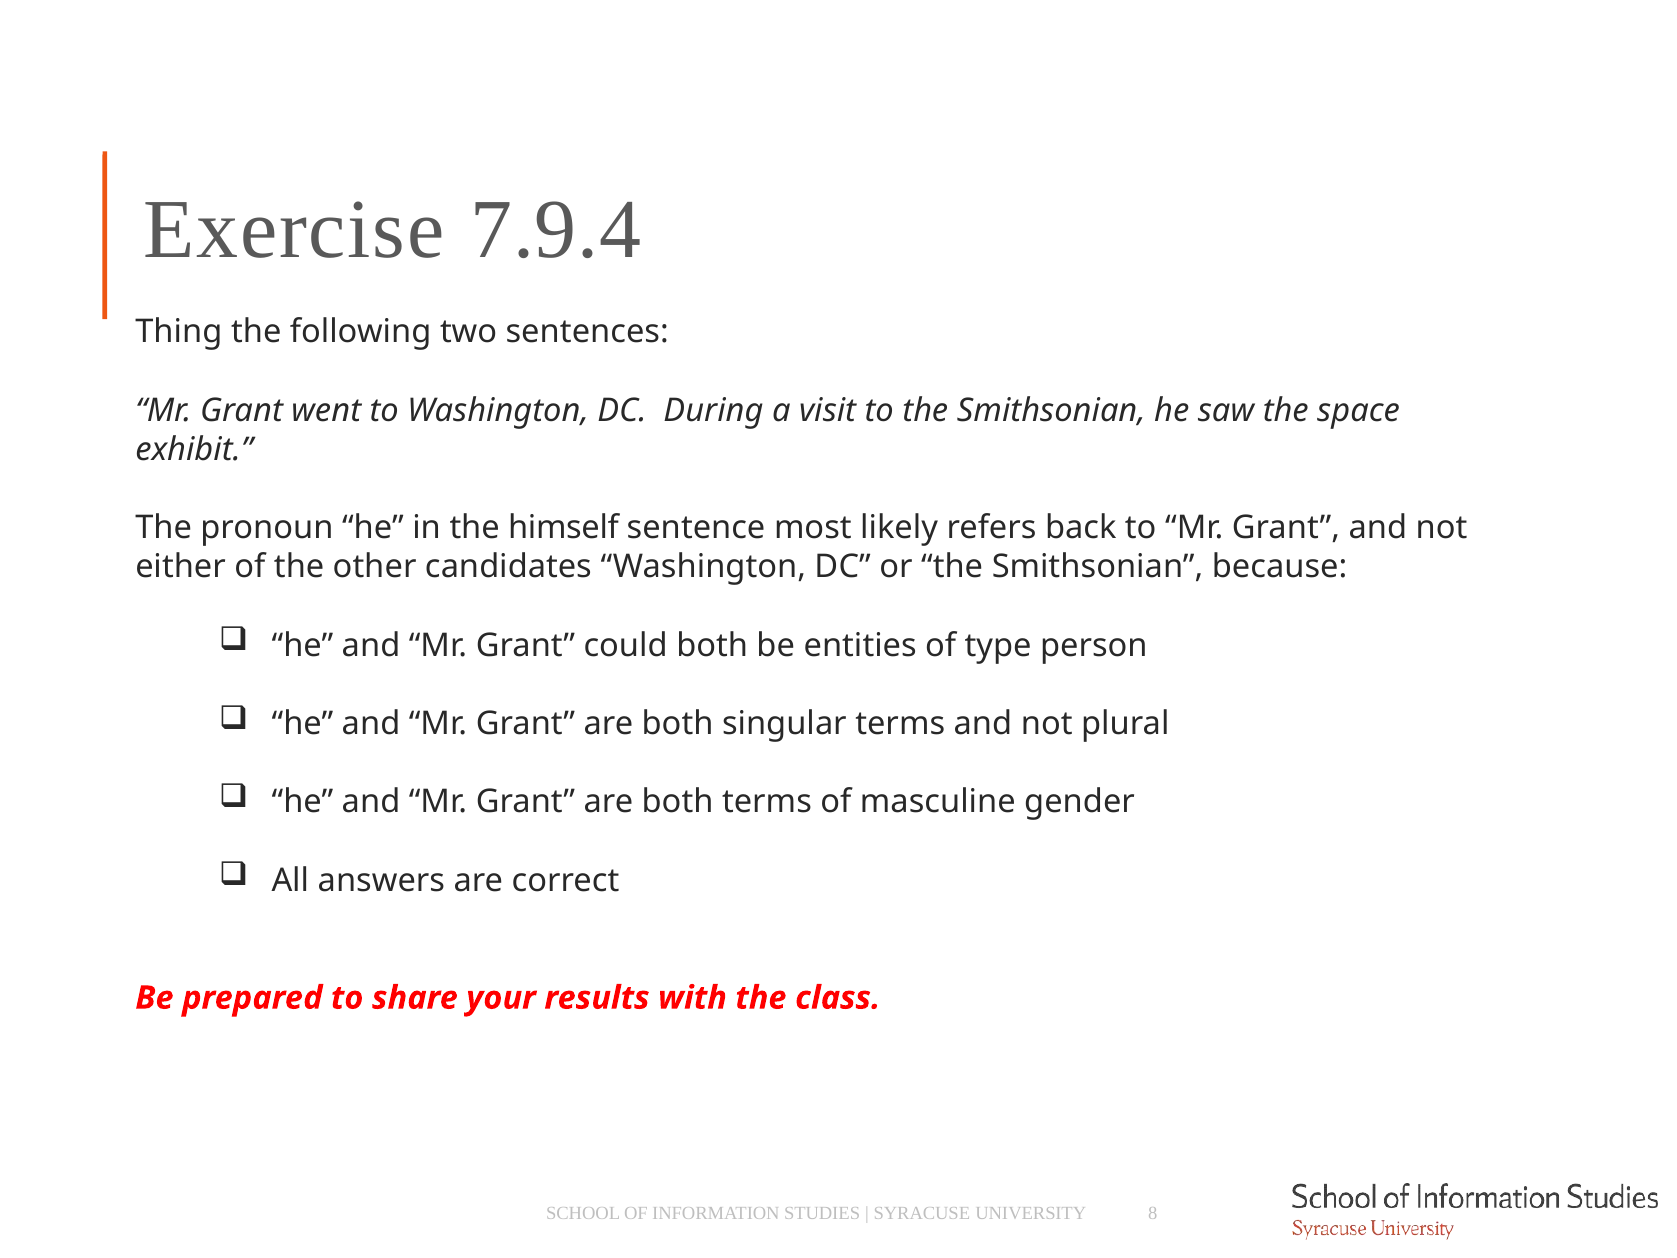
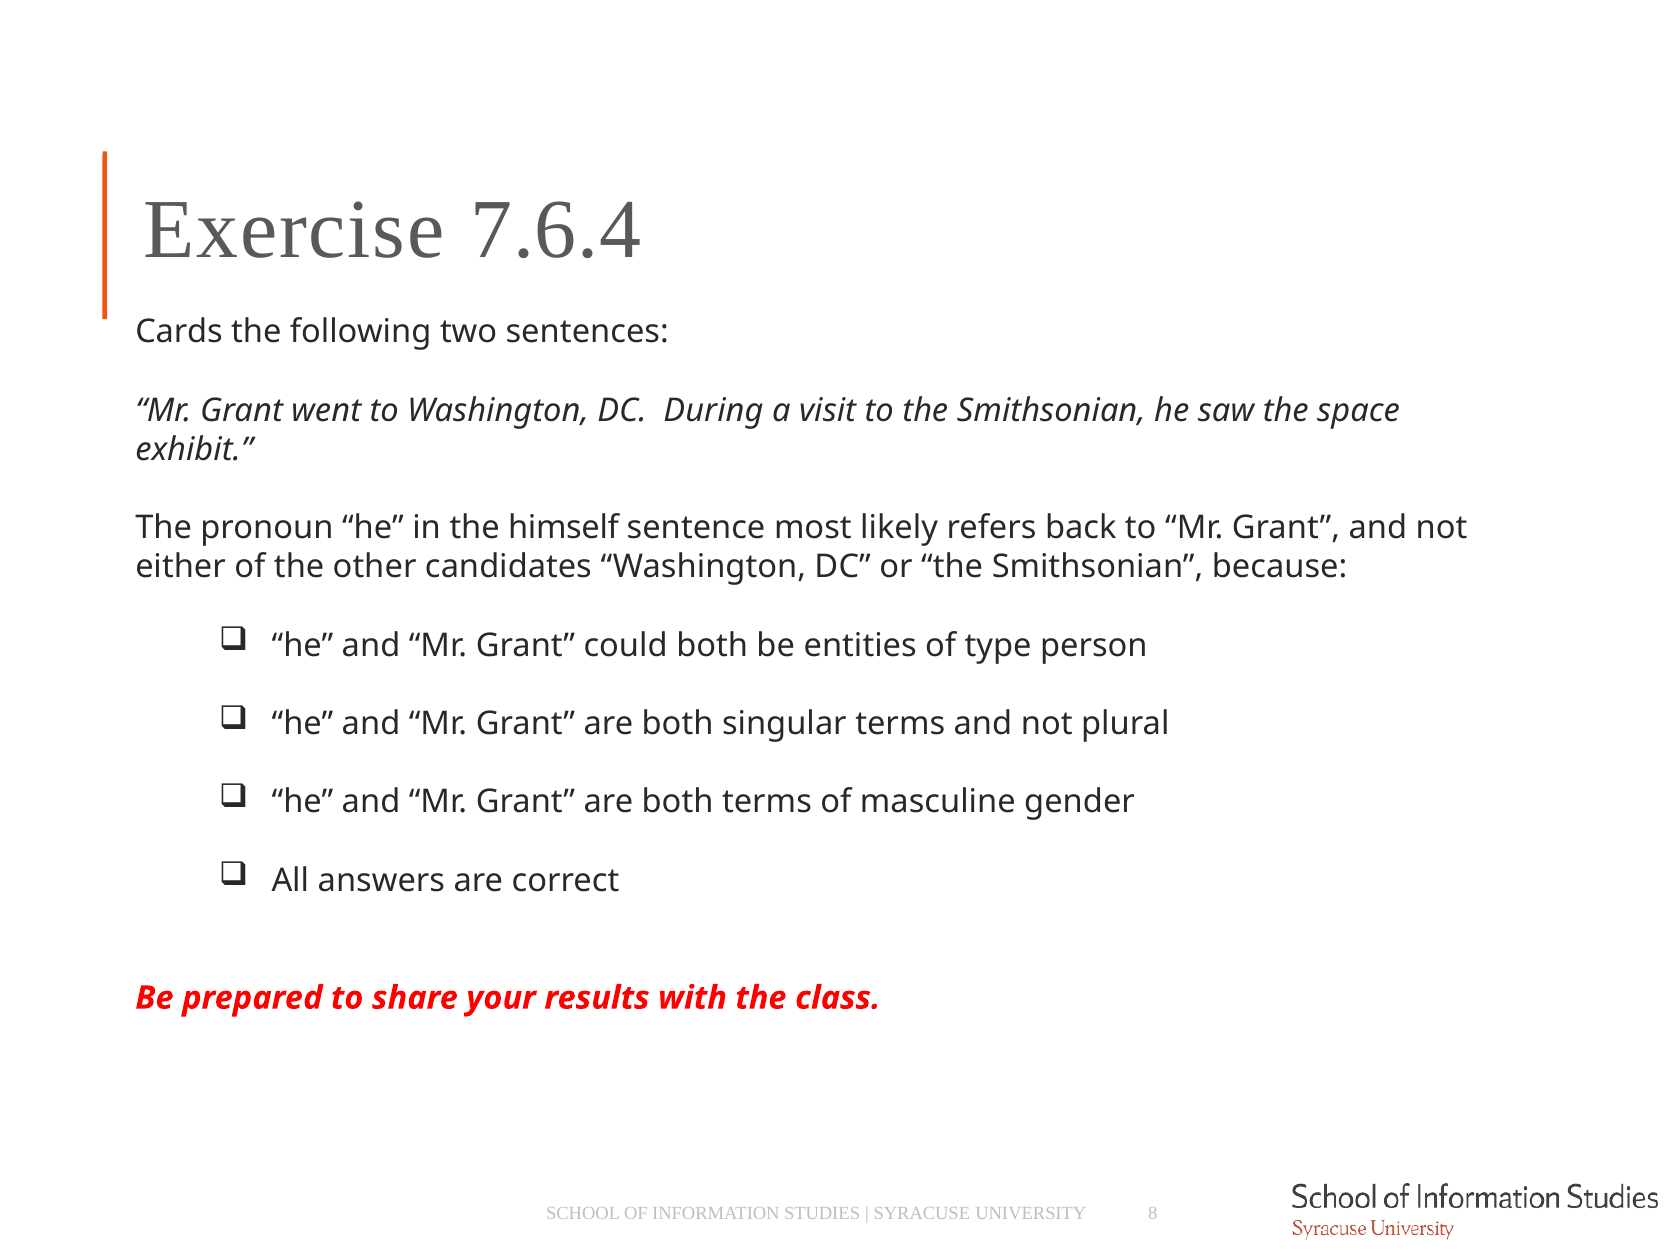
7.9.4: 7.9.4 -> 7.6.4 (556, 230)
Thing: Thing -> Cards (179, 332)
